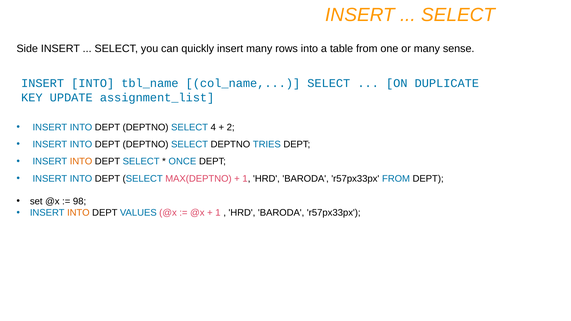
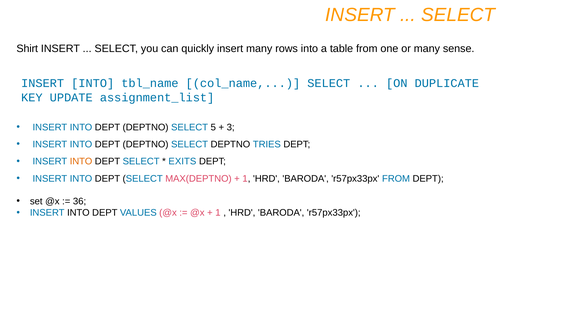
Side: Side -> Shirt (27, 49)
4: 4 -> 5 (213, 127)
2: 2 -> 3 (231, 127)
ONCE: ONCE -> EXITS (182, 162)
98: 98 -> 36 (80, 201)
INTO colour: orange -> black (78, 213)
